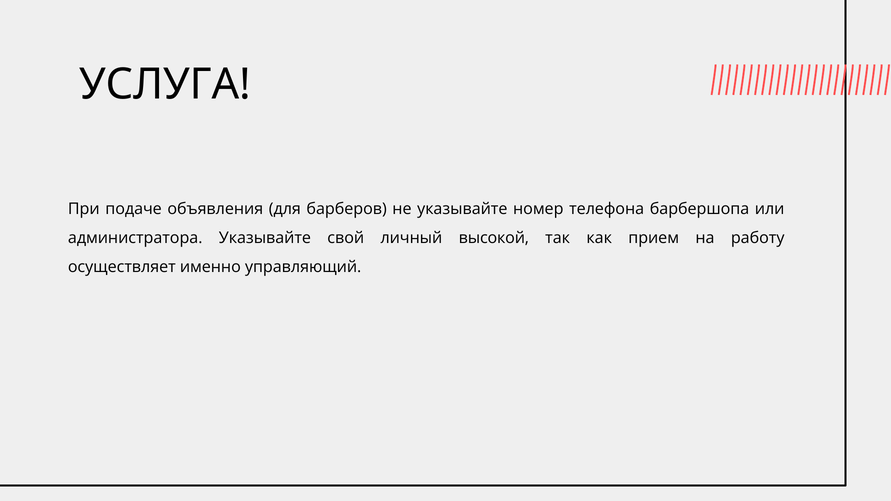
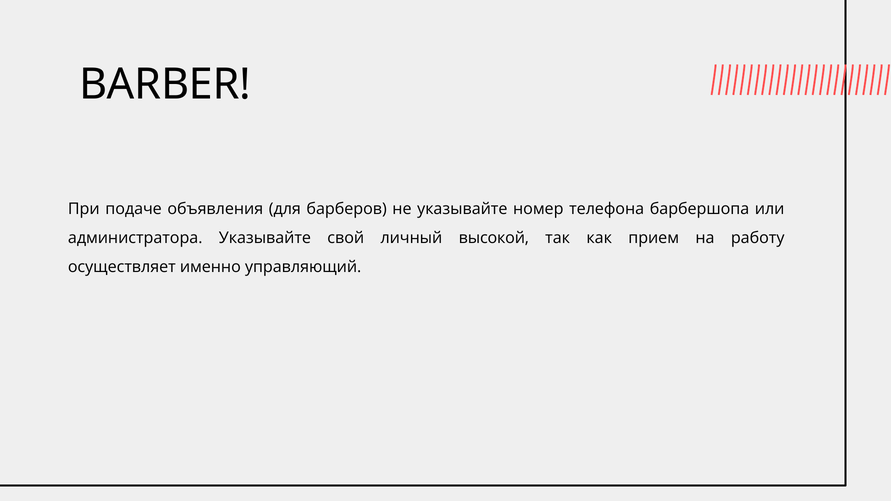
УСЛУГА: УСЛУГА -> BARBER (165, 84)
